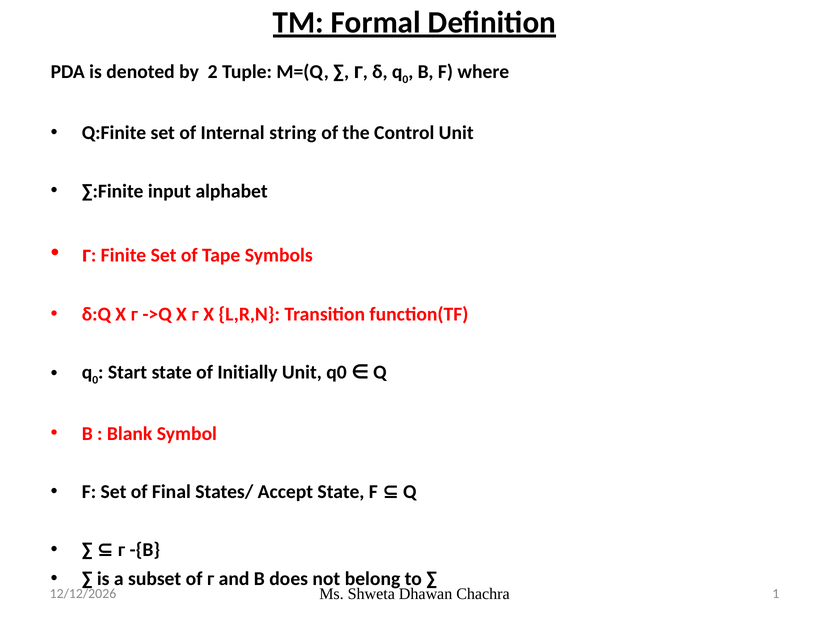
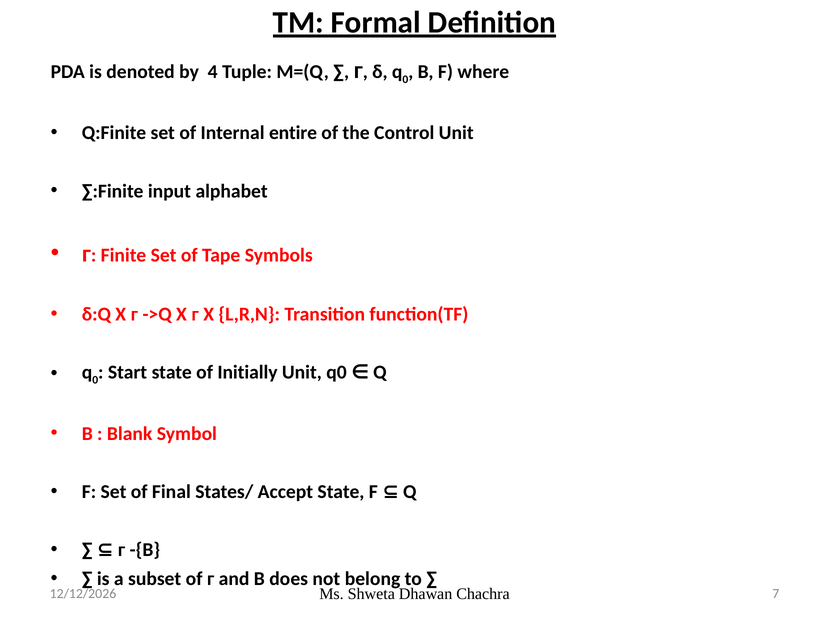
2: 2 -> 4 (213, 72)
string: string -> entire (293, 133)
1: 1 -> 7 (776, 594)
